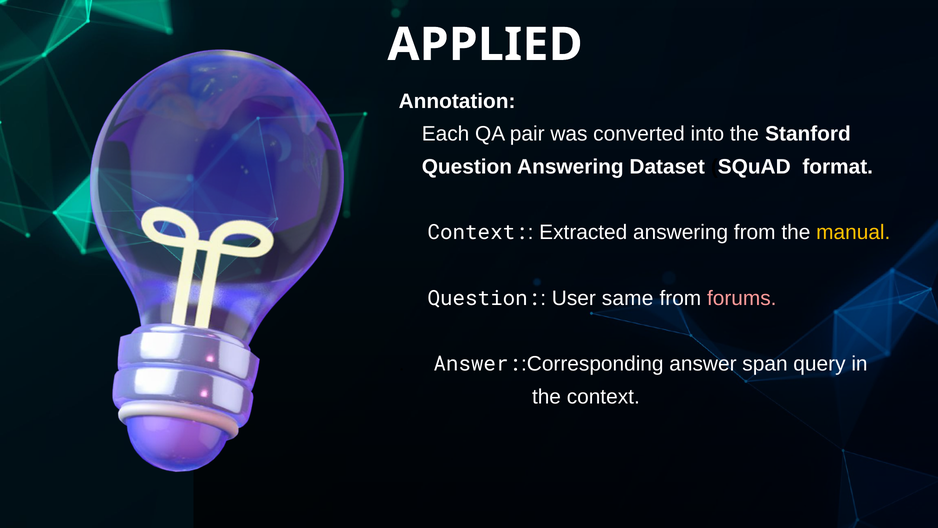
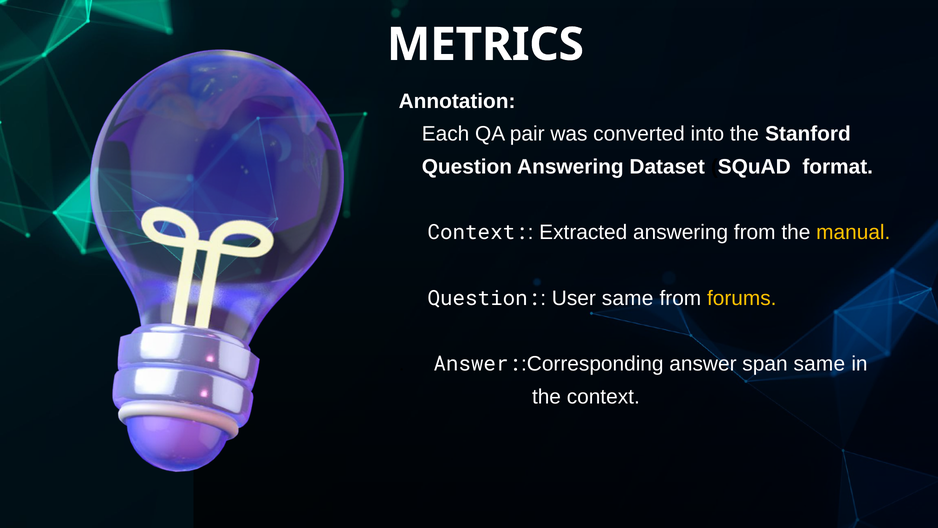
APPLIED: APPLIED -> METRICS (485, 45)
forums colour: pink -> yellow (742, 298)
span query: query -> same (819, 364)
